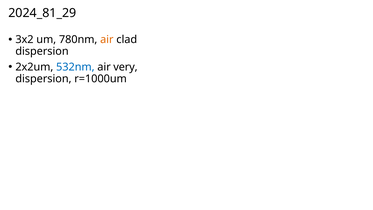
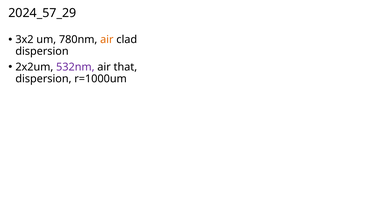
2024_81_29: 2024_81_29 -> 2024_57_29 (42, 13)
532nm colour: blue -> purple (75, 67)
very: very -> that (125, 67)
